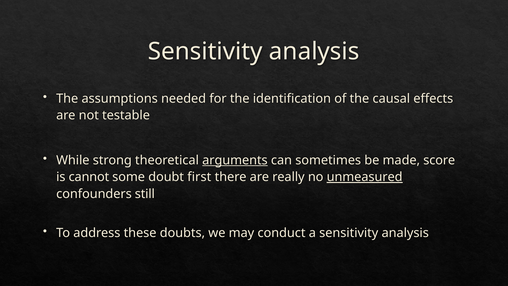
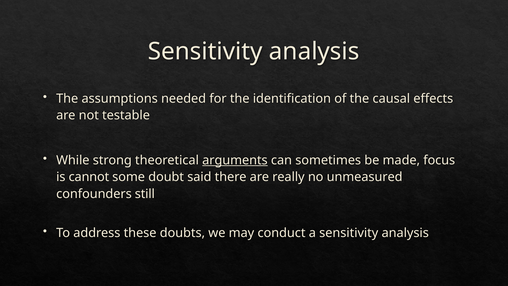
score: score -> focus (439, 160)
first: first -> said (199, 177)
unmeasured underline: present -> none (365, 177)
